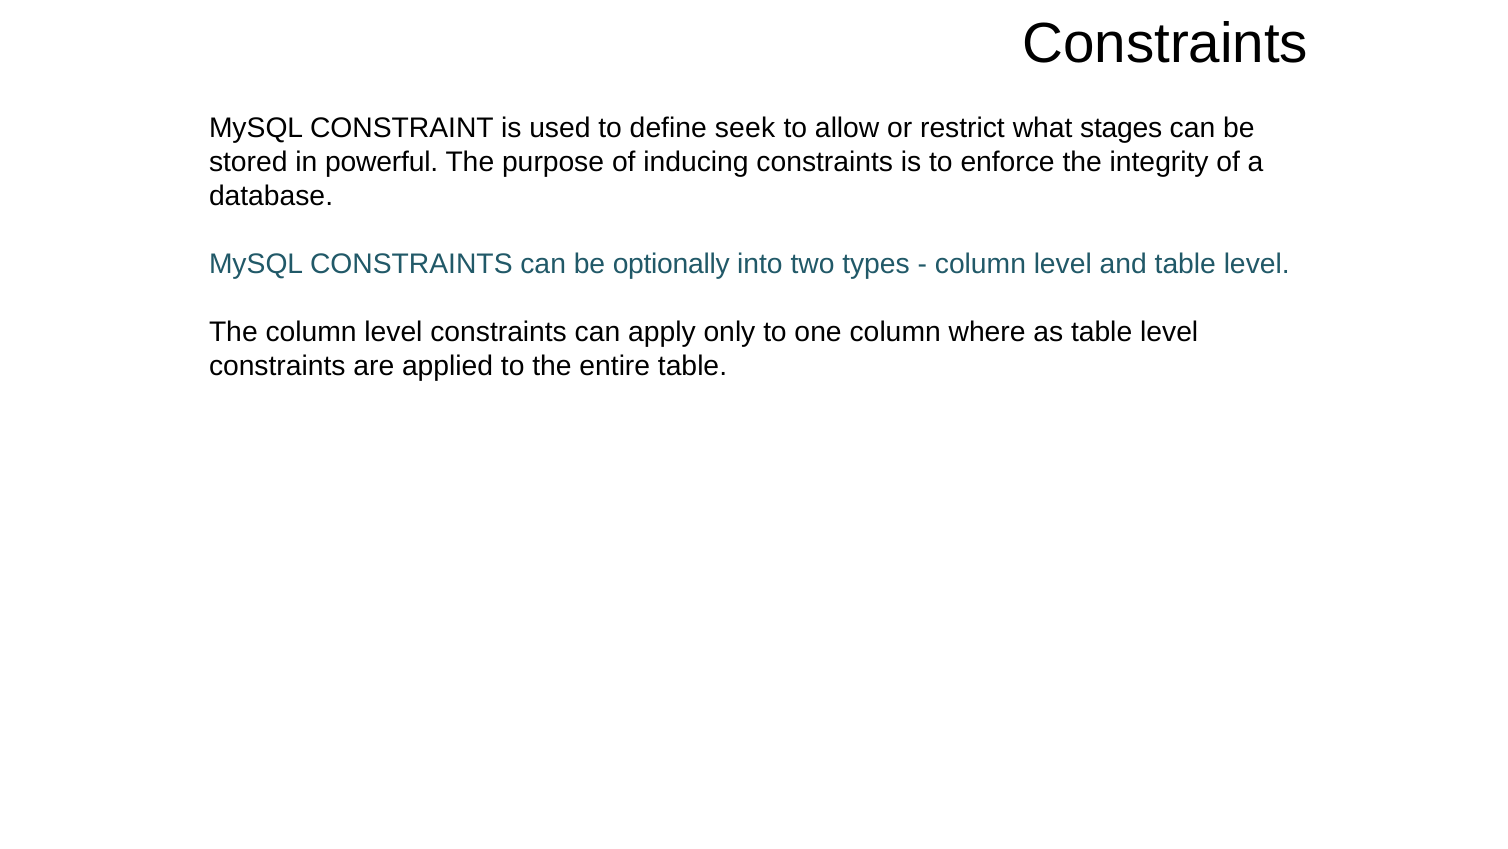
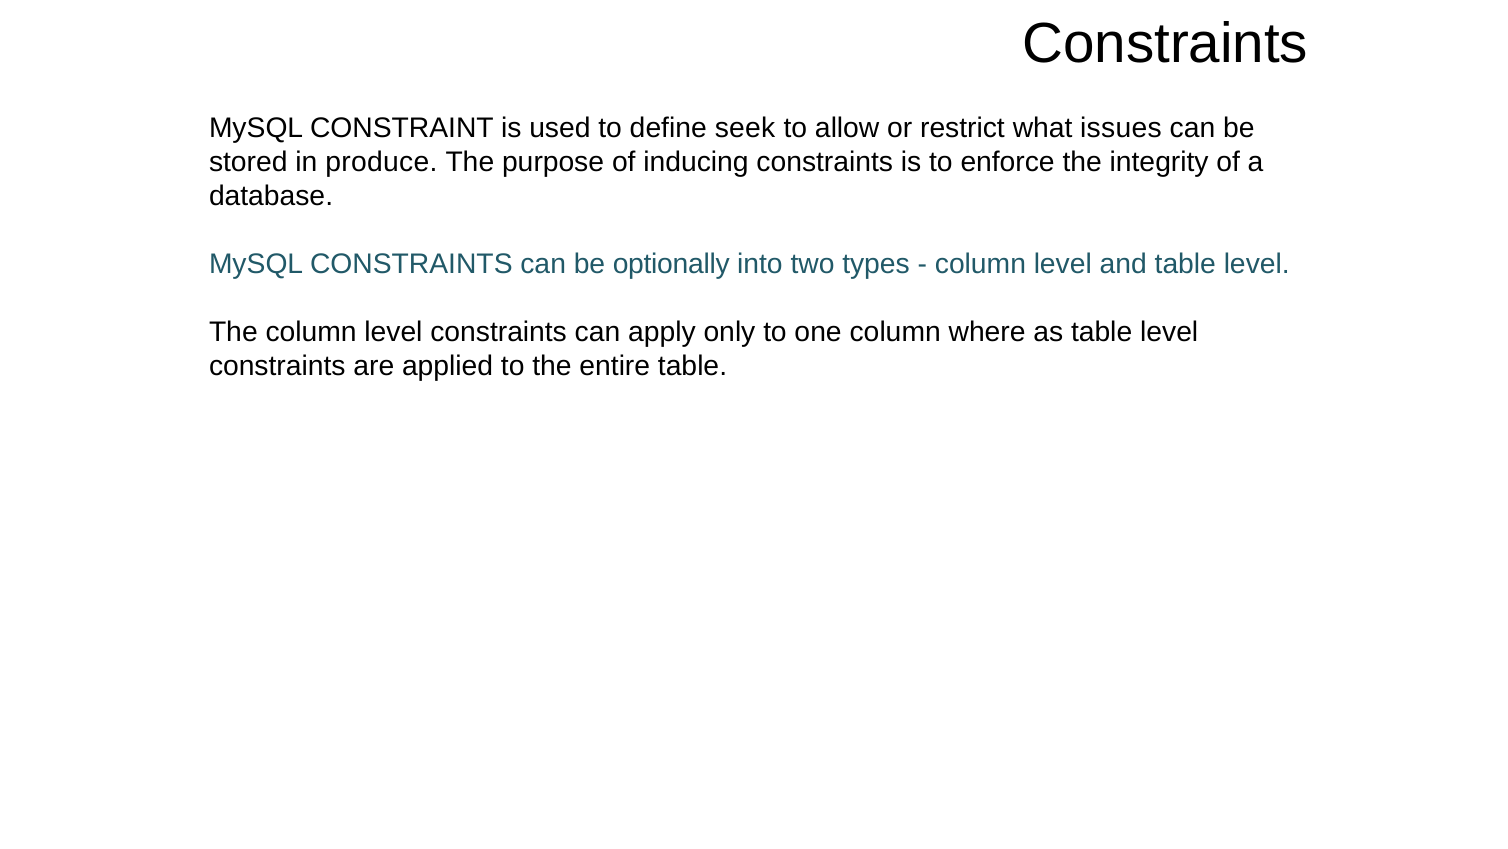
stages: stages -> issues (1121, 128)
powerful: powerful -> produce (381, 162)
